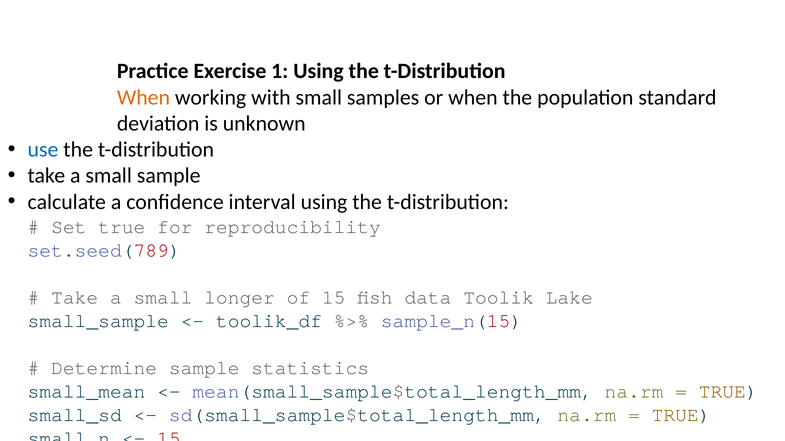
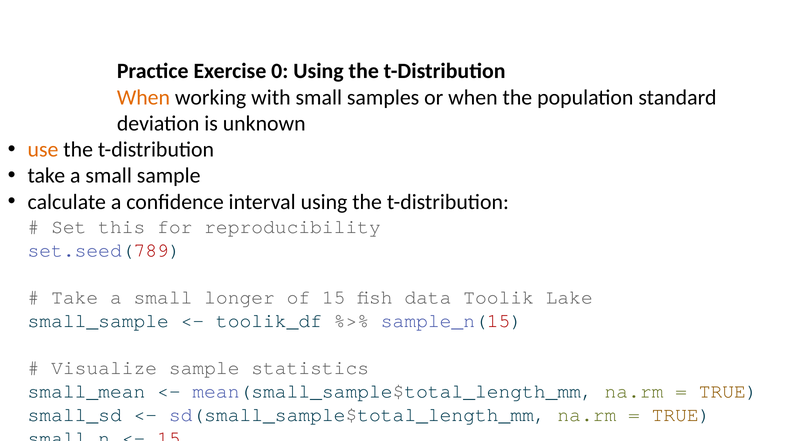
Exercise 1: 1 -> 0 (280, 71)
use colour: blue -> orange (43, 150)
Set true: true -> this (122, 227)
Determine: Determine -> Visualize (104, 368)
